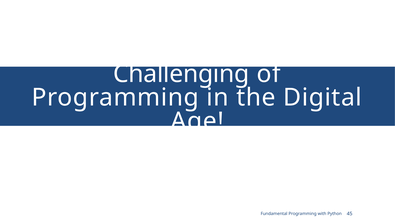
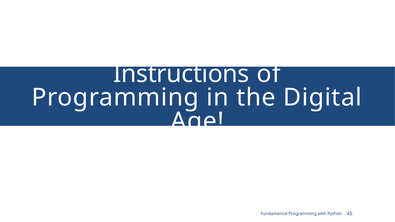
Challenging: Challenging -> Instructions (181, 74)
